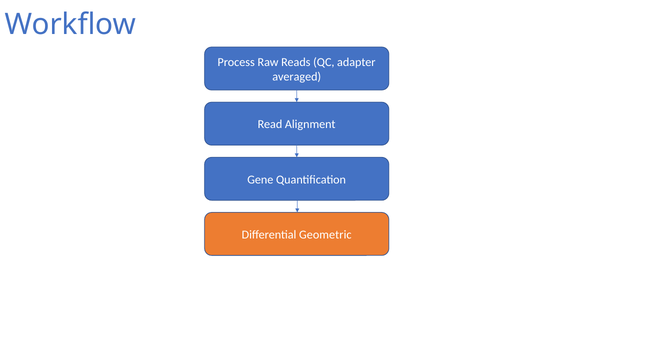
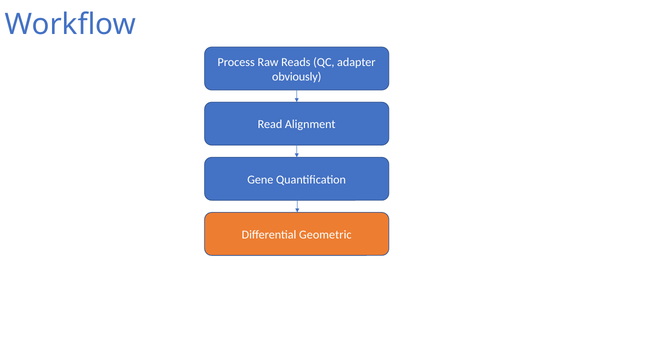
averaged: averaged -> obviously (297, 77)
